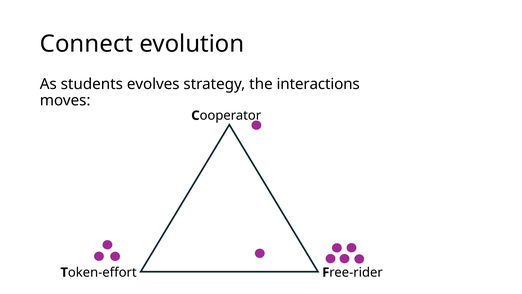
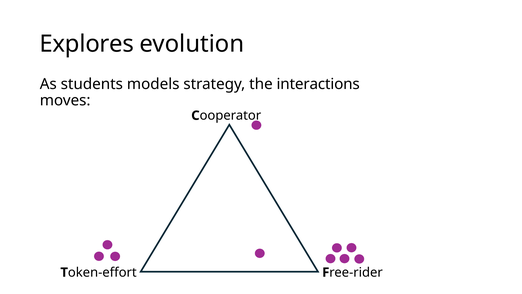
Connect: Connect -> Explores (87, 44)
evolves: evolves -> models (153, 84)
